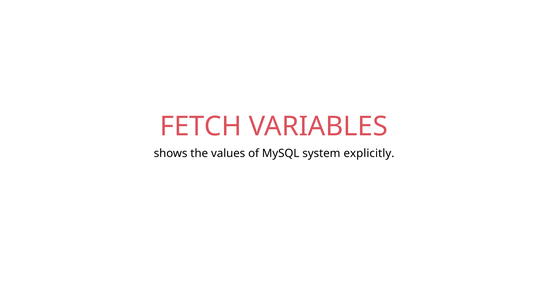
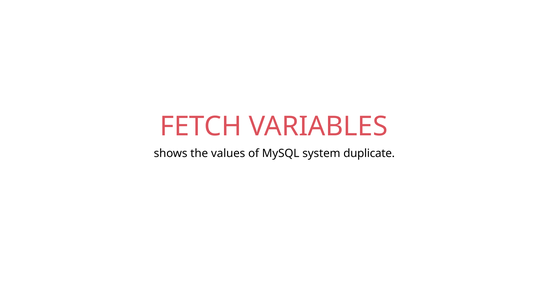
explicitly: explicitly -> duplicate (369, 154)
